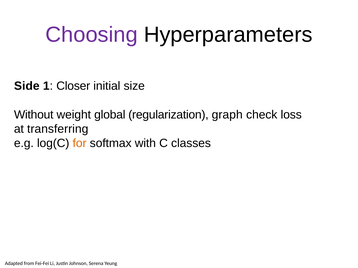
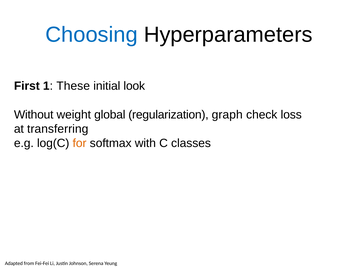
Choosing colour: purple -> blue (92, 35)
Side: Side -> First (27, 86)
Closer: Closer -> These (73, 86)
size: size -> look (134, 86)
